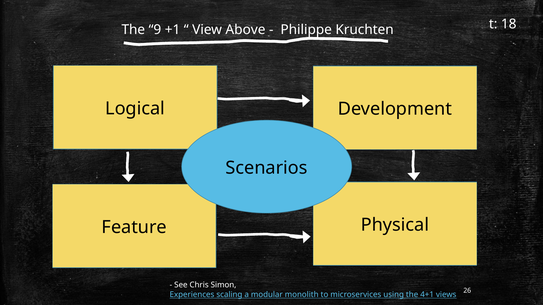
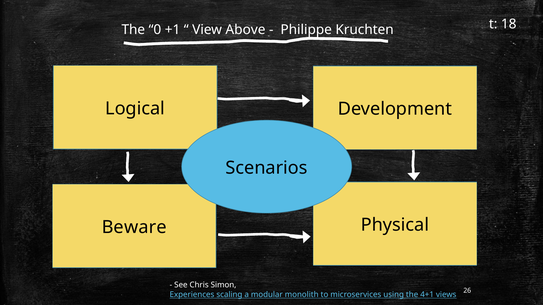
9: 9 -> 0 (155, 30)
Feature: Feature -> Beware (134, 228)
